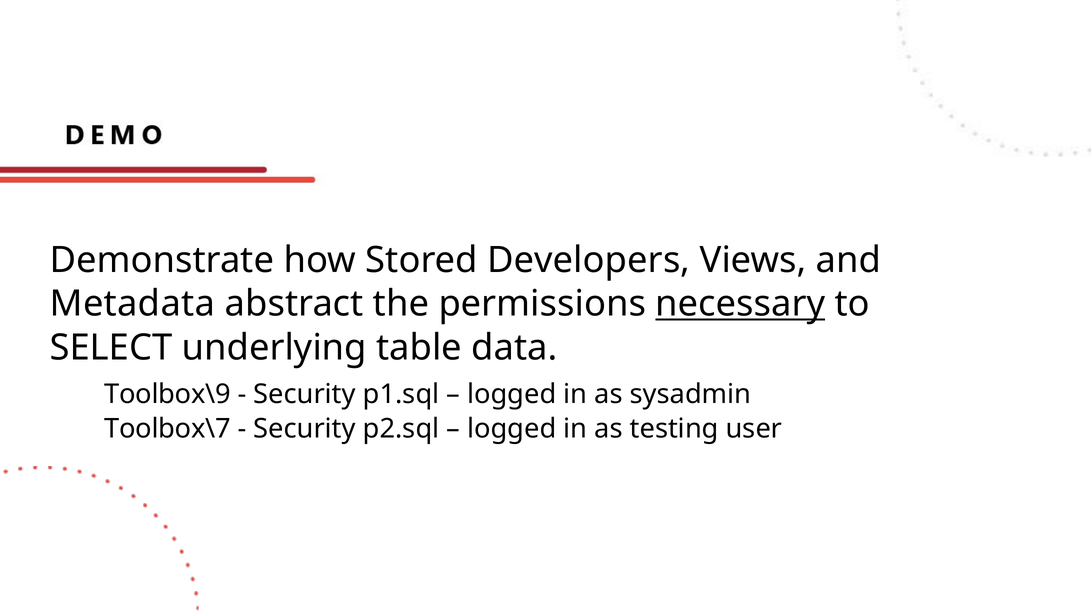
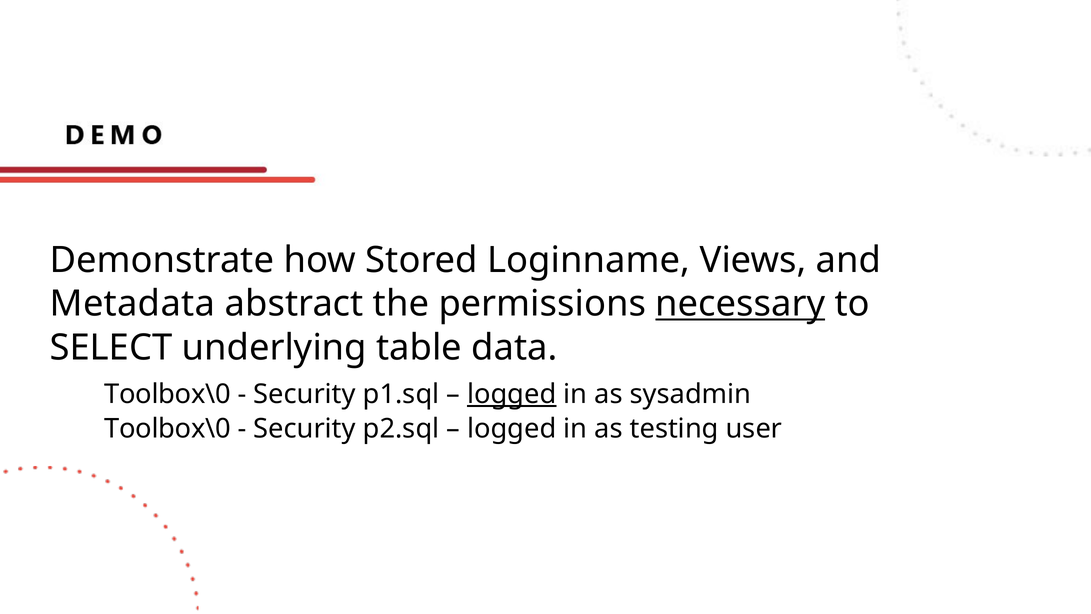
Developers: Developers -> Loginname (589, 260)
Toolbox\9: Toolbox\9 -> Toolbox\0 (167, 394)
logged underline: none -> present (512, 394)
Toolbox\7: Toolbox\7 -> Toolbox\0 (167, 429)
